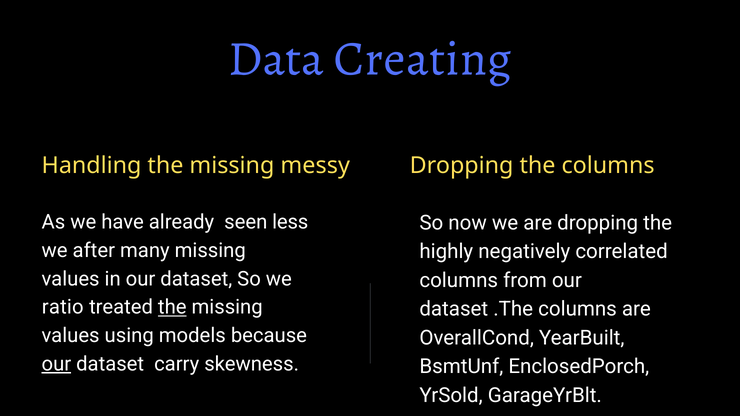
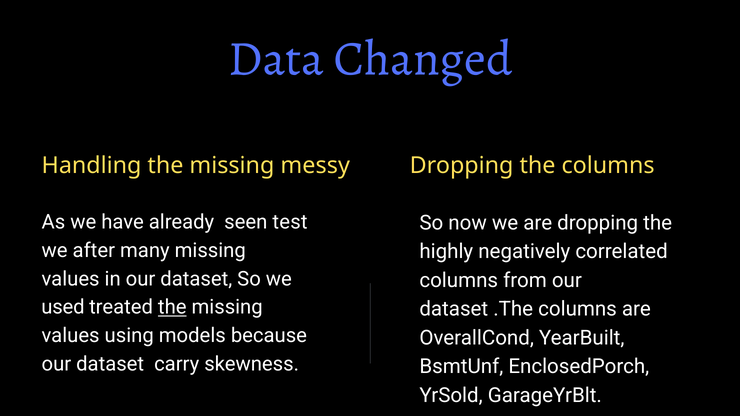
Creating: Creating -> Changed (423, 59)
less: less -> test (290, 222)
ratio: ratio -> used (63, 307)
our underline: present -> none (56, 364)
